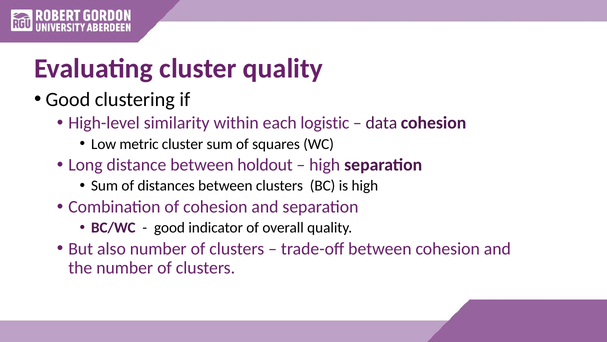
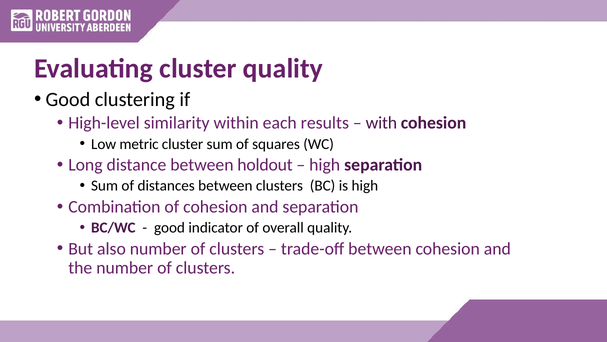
logistic: logistic -> results (325, 123)
data: data -> with (381, 123)
